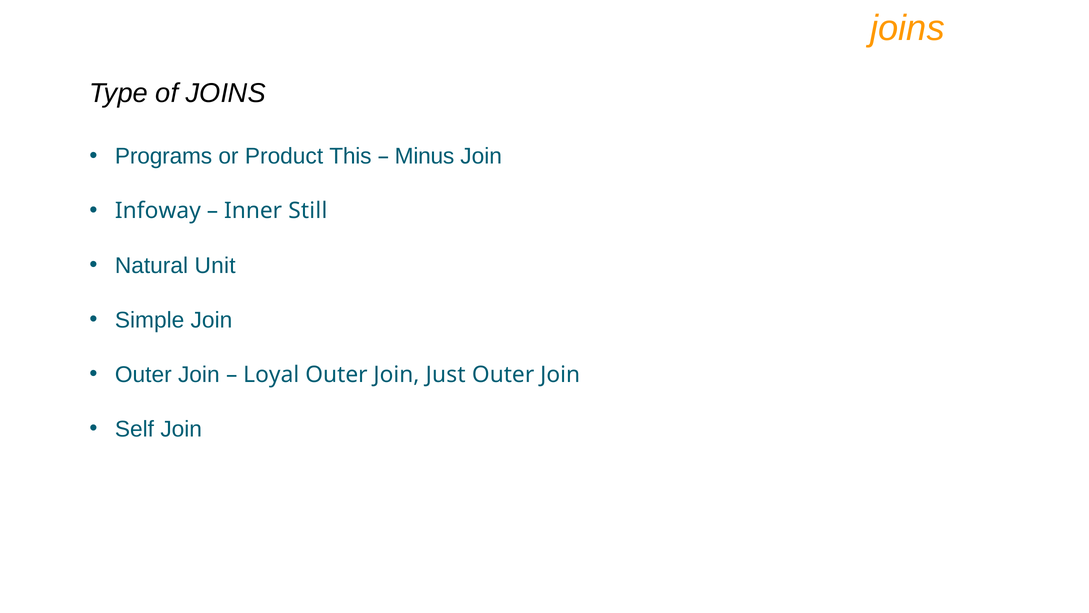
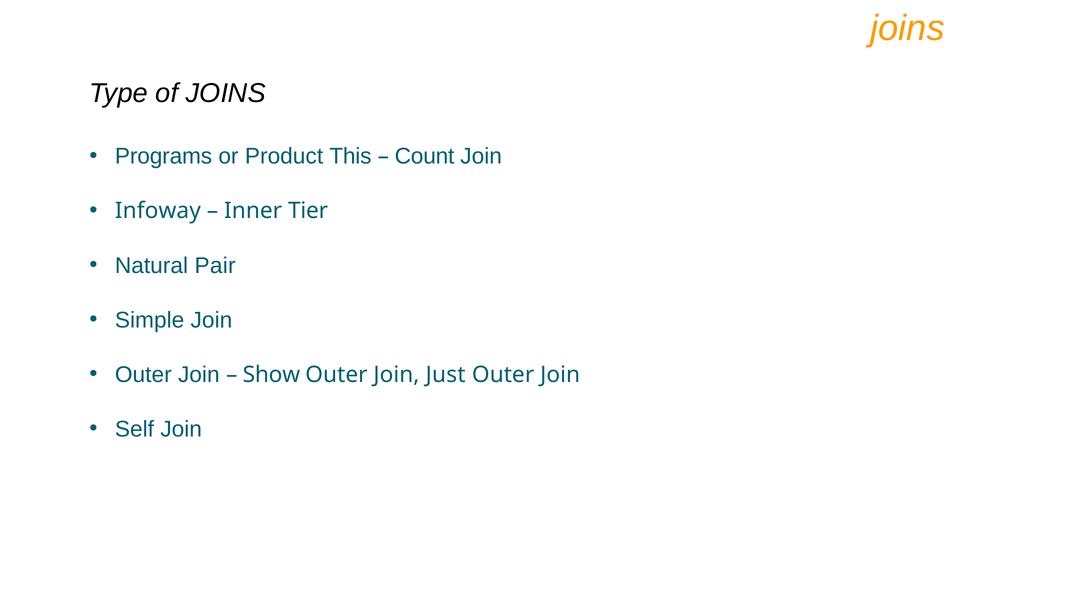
Minus: Minus -> Count (425, 156)
Still: Still -> Tier (308, 211)
Unit: Unit -> Pair (215, 265)
Loyal: Loyal -> Show (271, 374)
